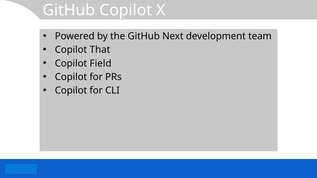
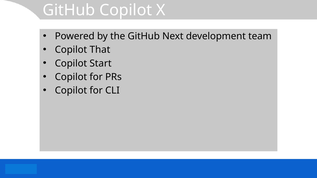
Field: Field -> Start (101, 63)
